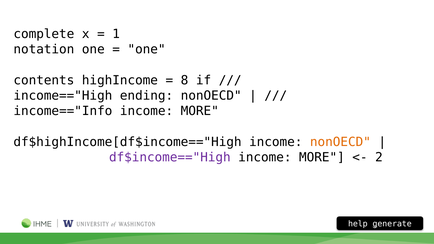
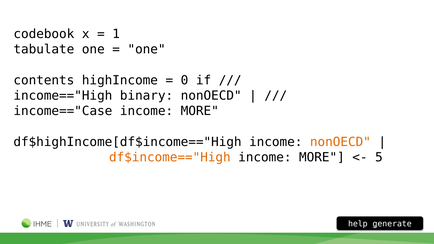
complete: complete -> codebook (44, 34)
notation: notation -> tabulate (44, 49)
8: 8 -> 0 (185, 80)
ending: ending -> binary (147, 96)
income=="Info: income=="Info -> income=="Case (63, 111)
df$income=="High colour: purple -> orange (170, 157)
2: 2 -> 5 (379, 157)
